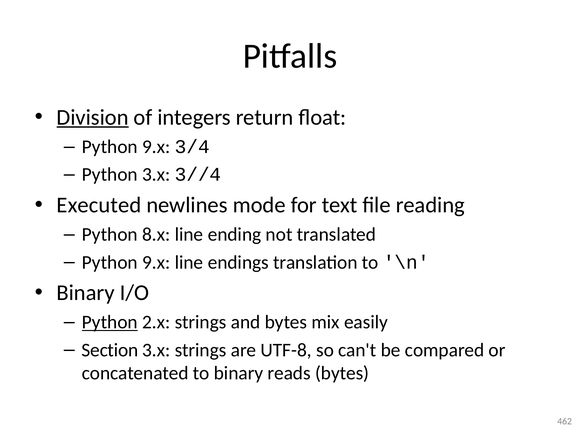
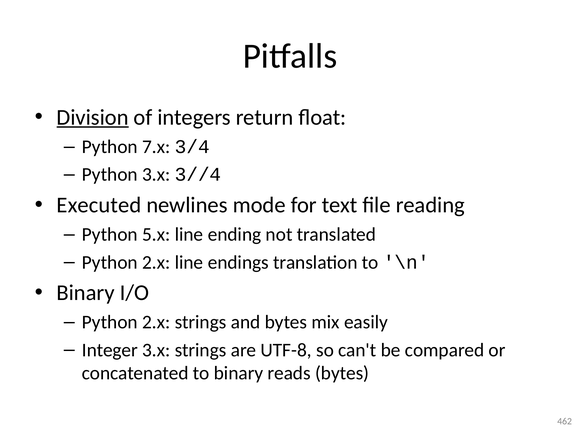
9.x: 9.x -> 7.x (156, 147)
8.x: 8.x -> 5.x (156, 235)
9.x: 9.x -> 2.x (156, 262)
Python underline: present -> none (110, 322)
Section: Section -> Integer (110, 350)
